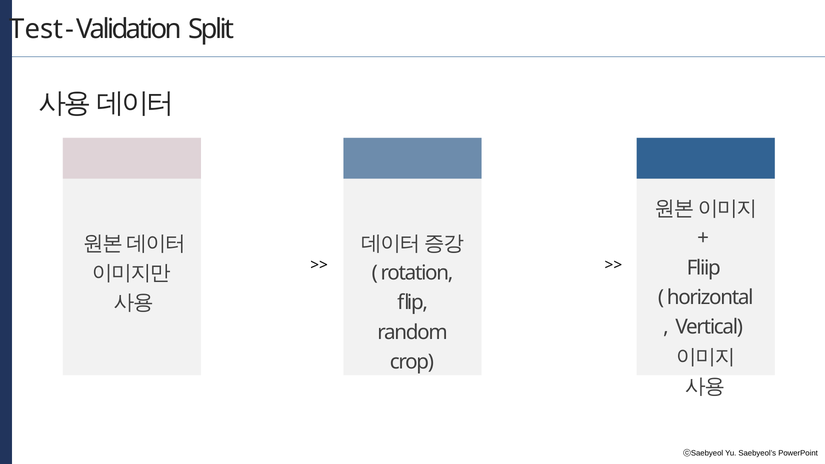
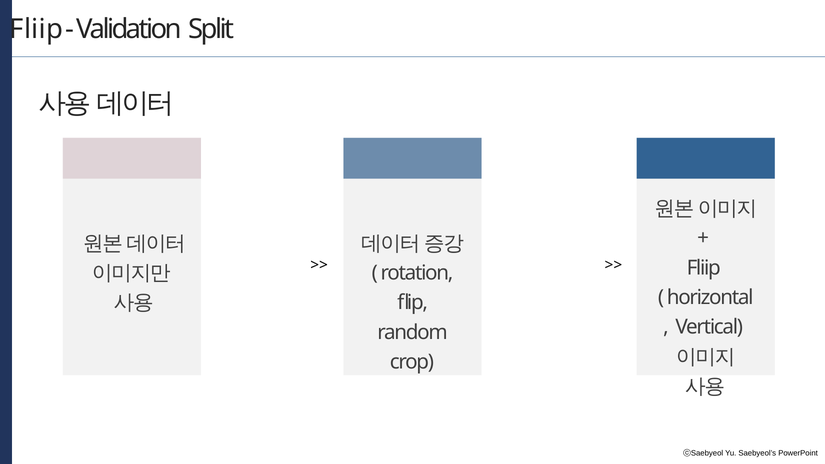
Test: Test -> Fliip (36, 29)
